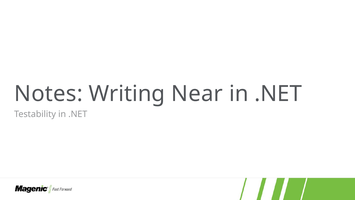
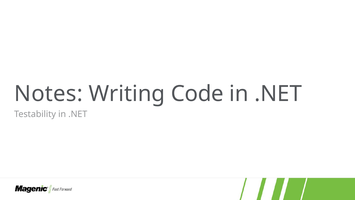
Near: Near -> Code (197, 94)
